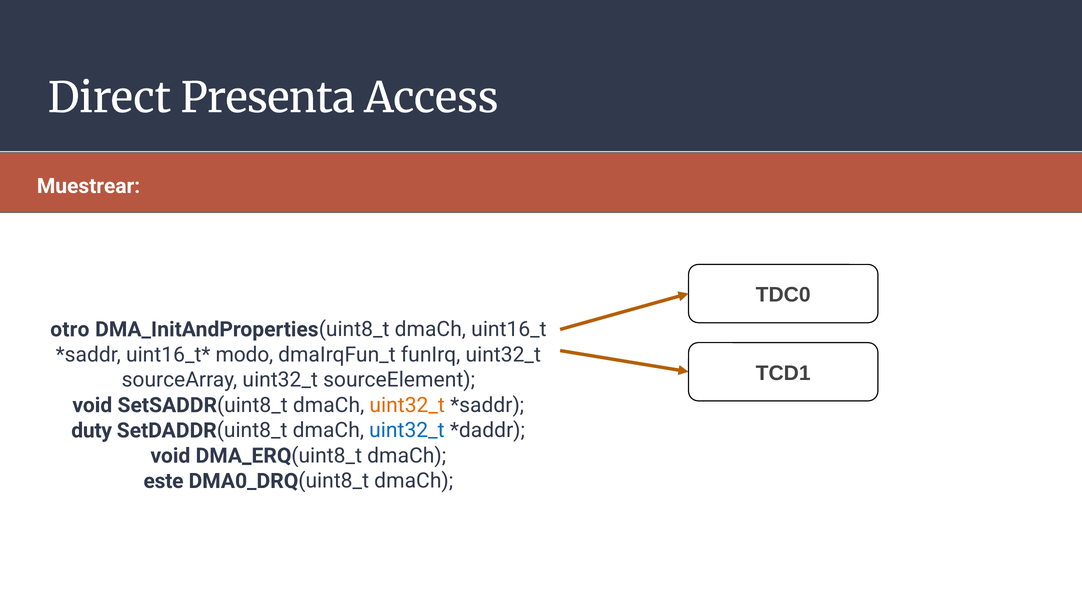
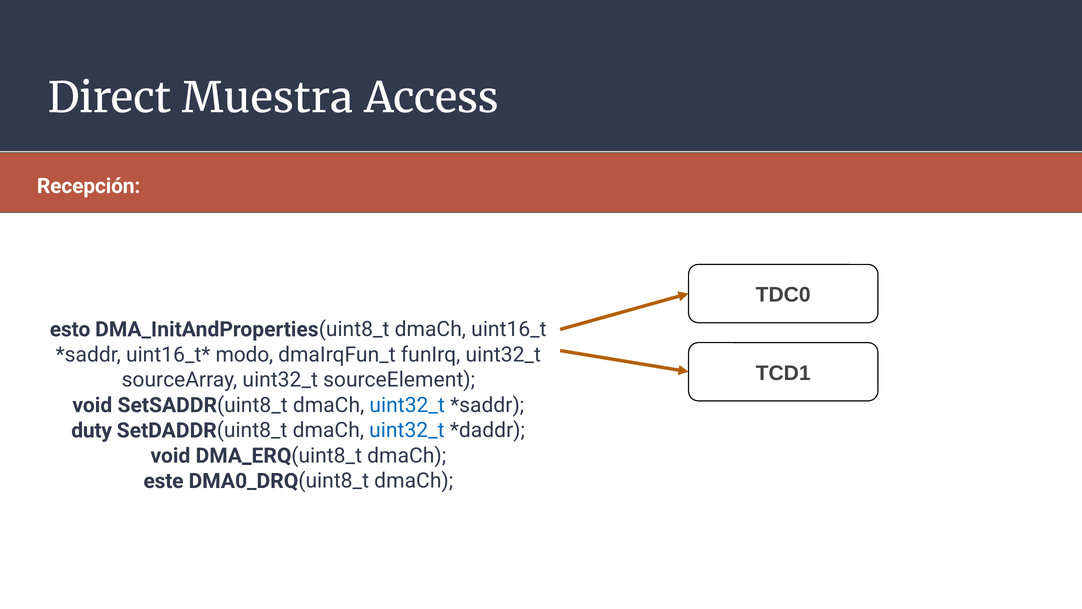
Presenta: Presenta -> Muestra (267, 98)
Muestrear: Muestrear -> Recepción (89, 186)
otro: otro -> esto (70, 329)
uint32_t colour: orange -> blue (407, 405)
